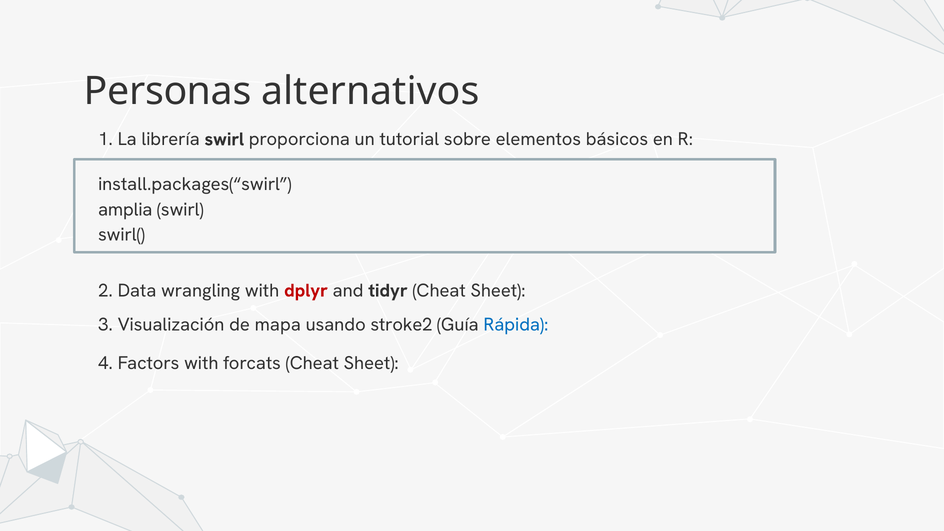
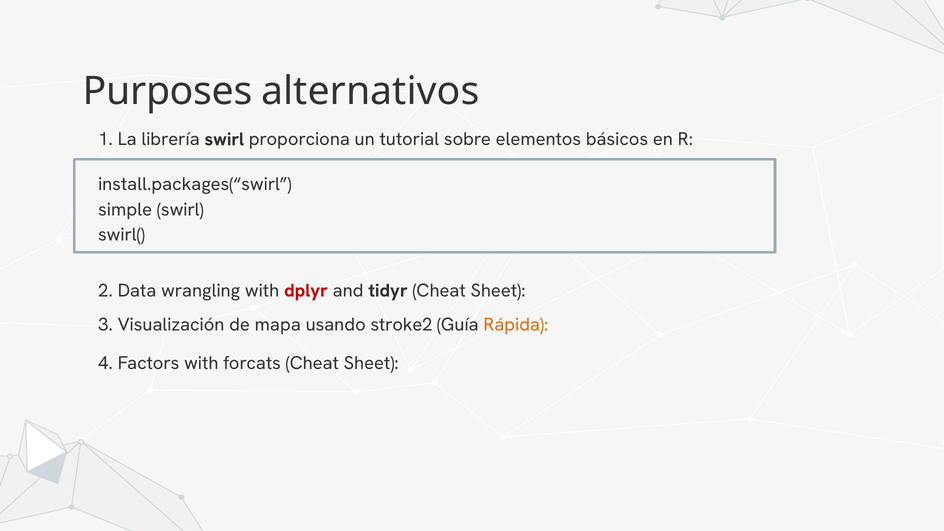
Personas: Personas -> Purposes (168, 91)
amplia: amplia -> simple (125, 210)
Rápida colour: blue -> orange (516, 324)
